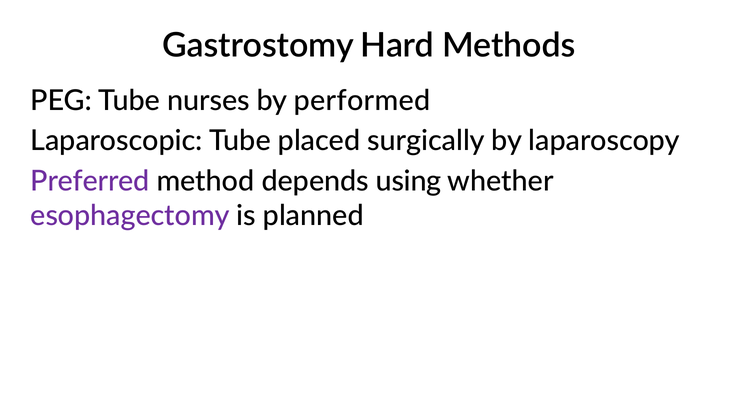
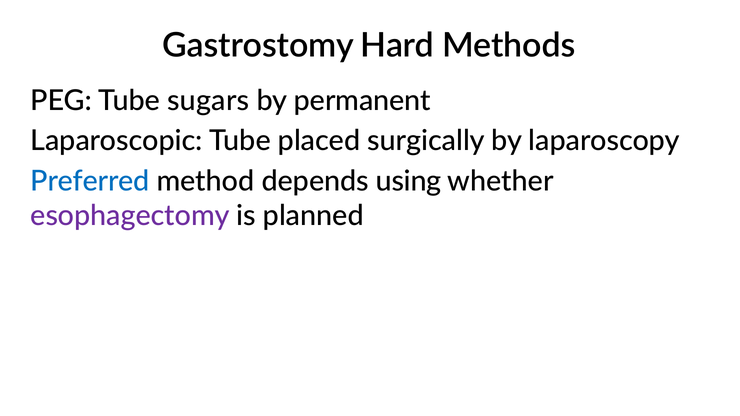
nurses: nurses -> sugars (208, 101)
performed: performed -> permanent (362, 101)
Preferred colour: purple -> blue (90, 181)
